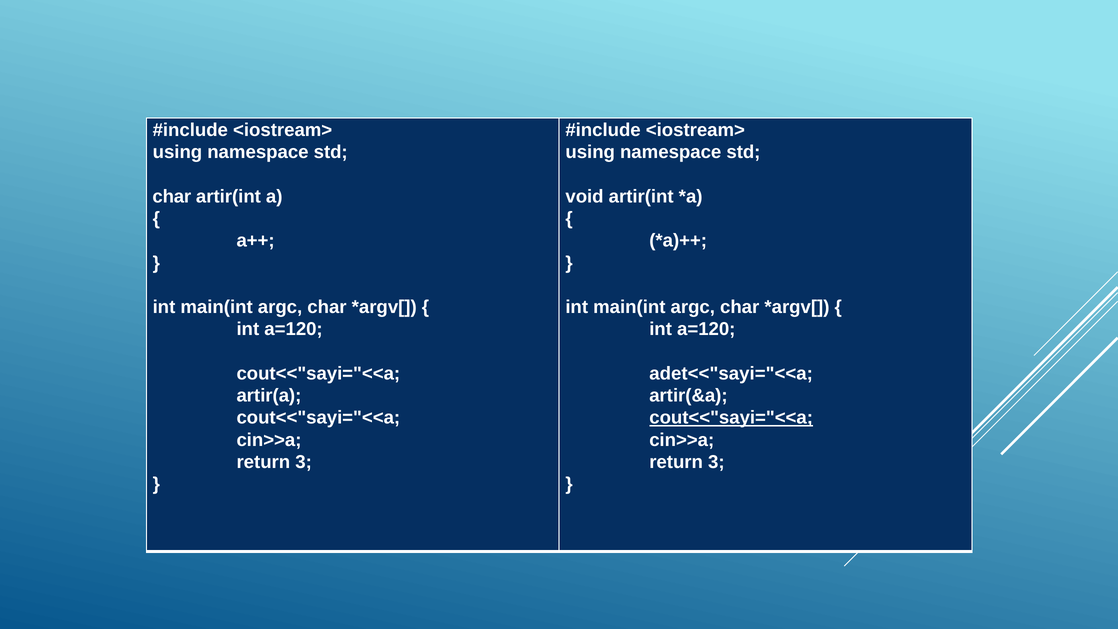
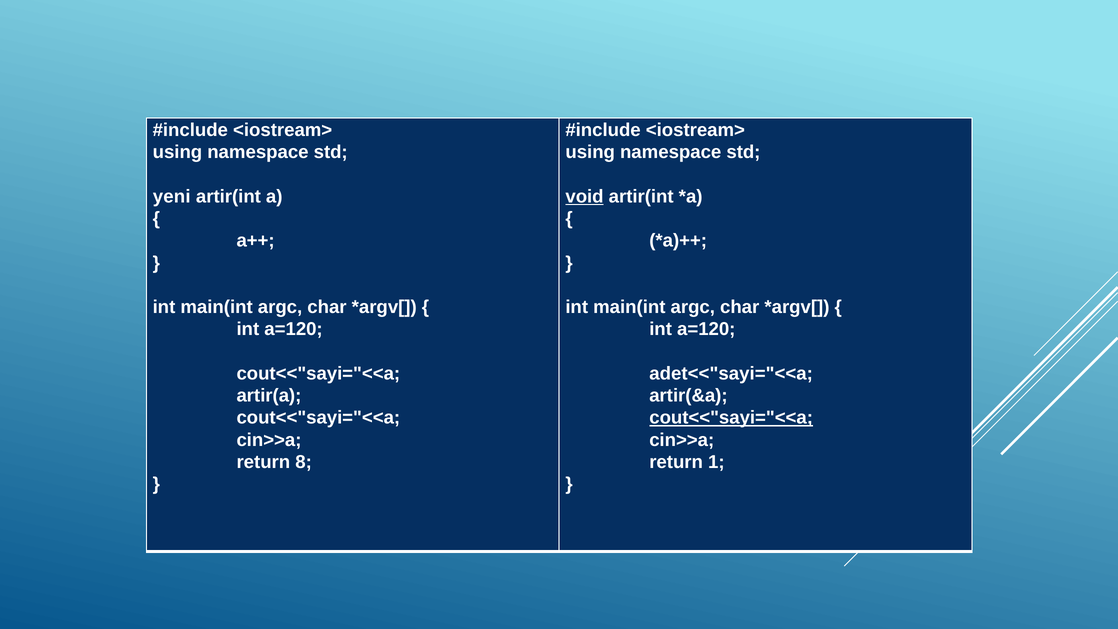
char: char -> yeni (172, 196)
void underline: none -> present (585, 196)
3: 3 -> 8 (304, 462)
3: 3 -> 1 (716, 462)
